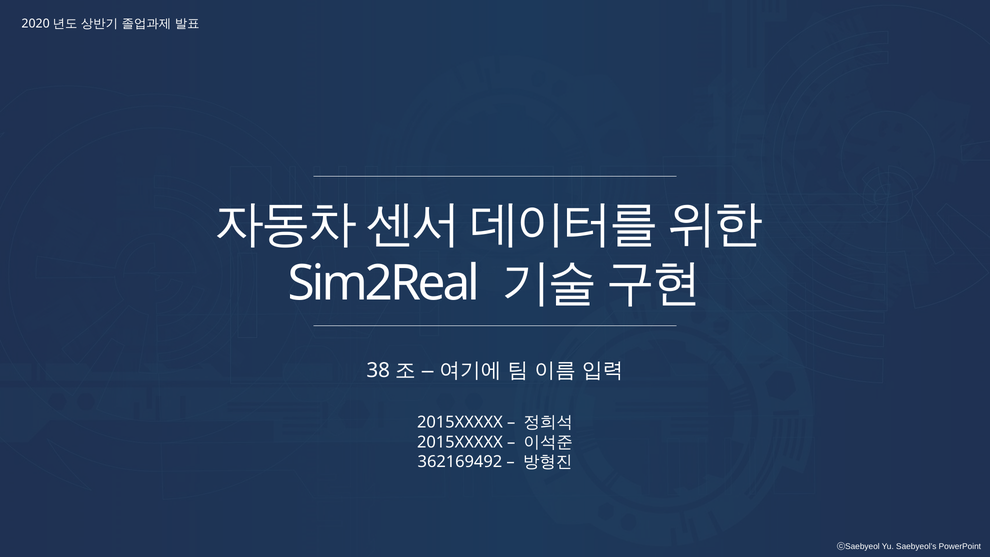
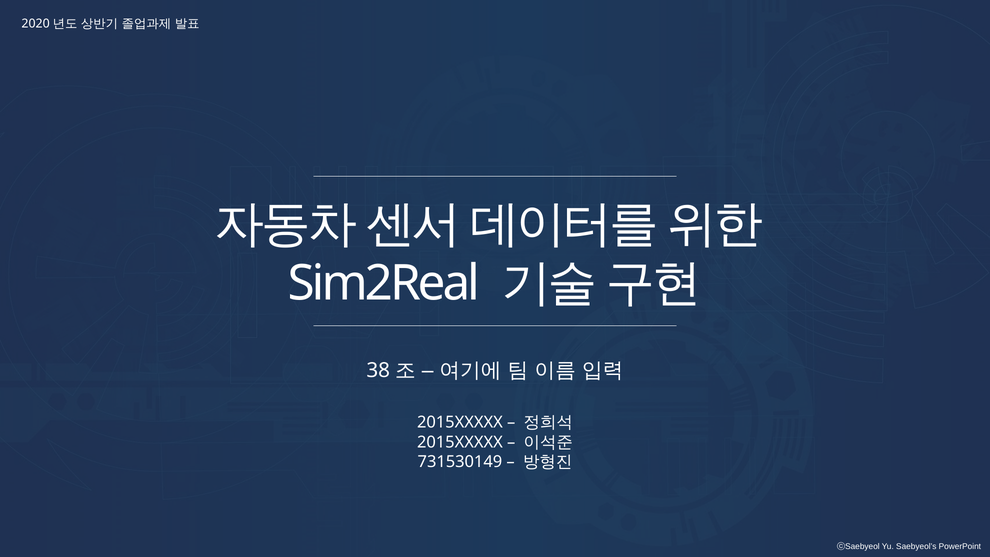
362169492: 362169492 -> 731530149 (460, 462)
